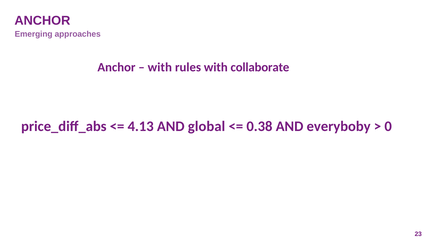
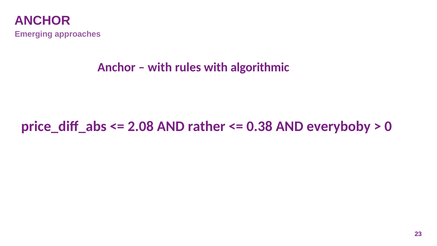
collaborate: collaborate -> algorithmic (260, 67)
4.13: 4.13 -> 2.08 (141, 126)
global: global -> rather (207, 126)
